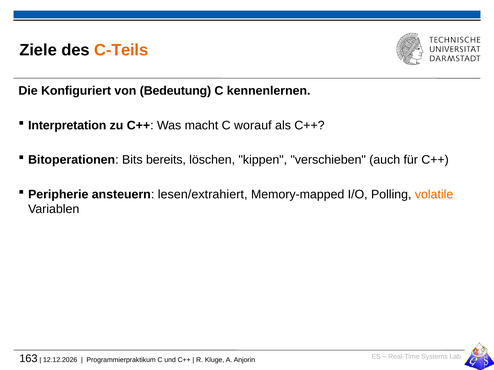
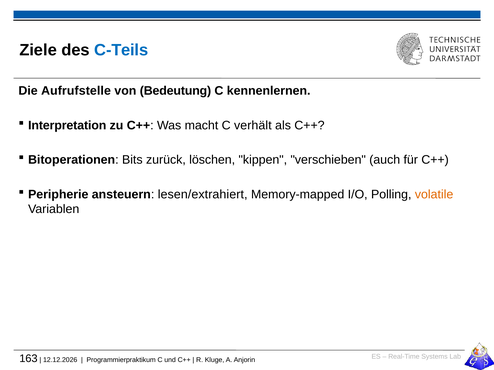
C-Teils colour: orange -> blue (121, 50)
Konfiguriert: Konfiguriert -> Aufrufstelle (76, 91)
worauf: worauf -> verhält (253, 126)
bereits: bereits -> zurück (166, 160)
